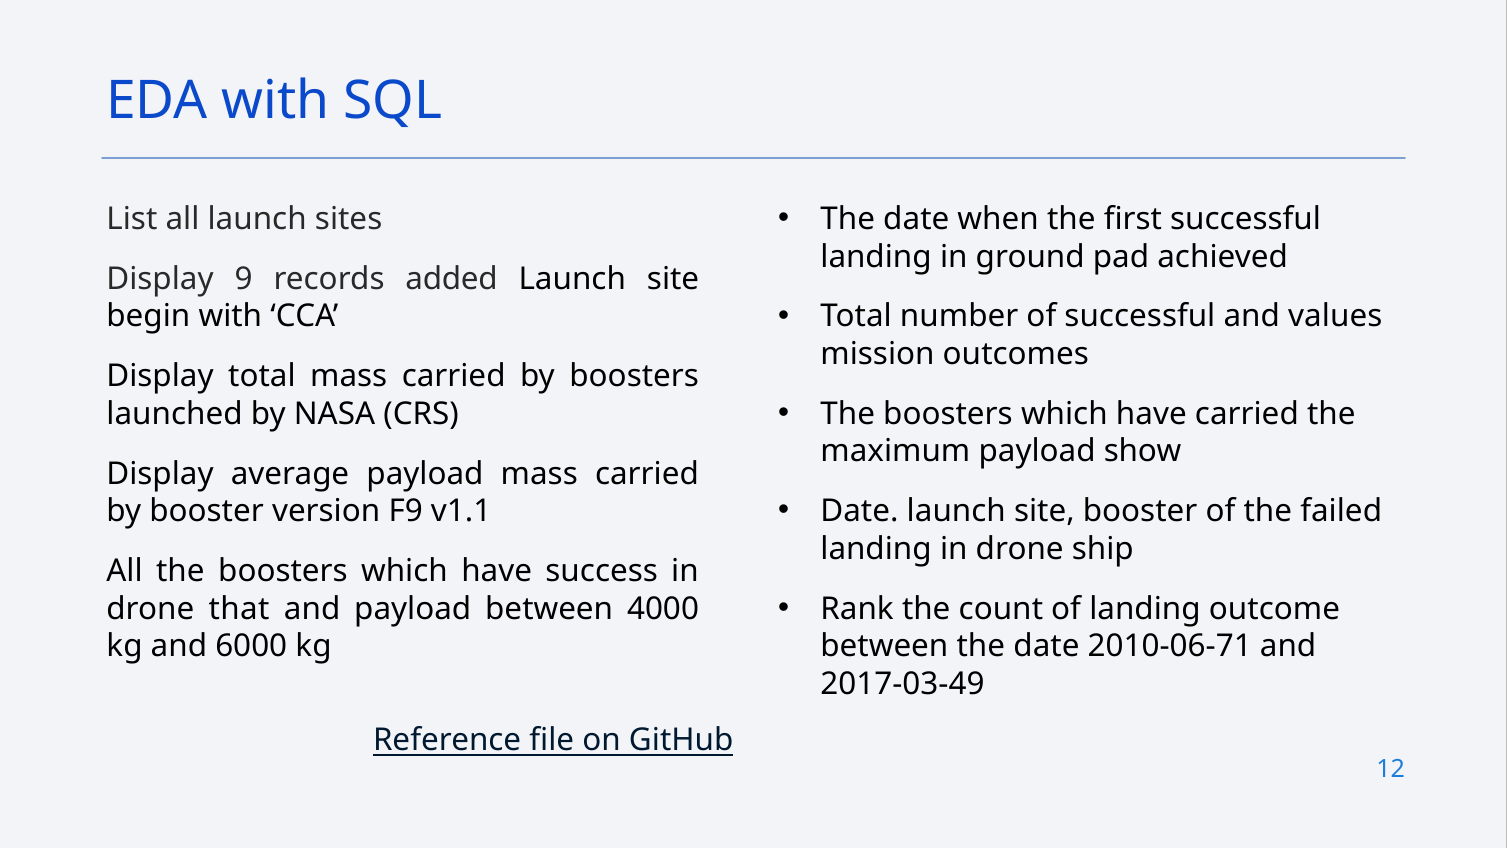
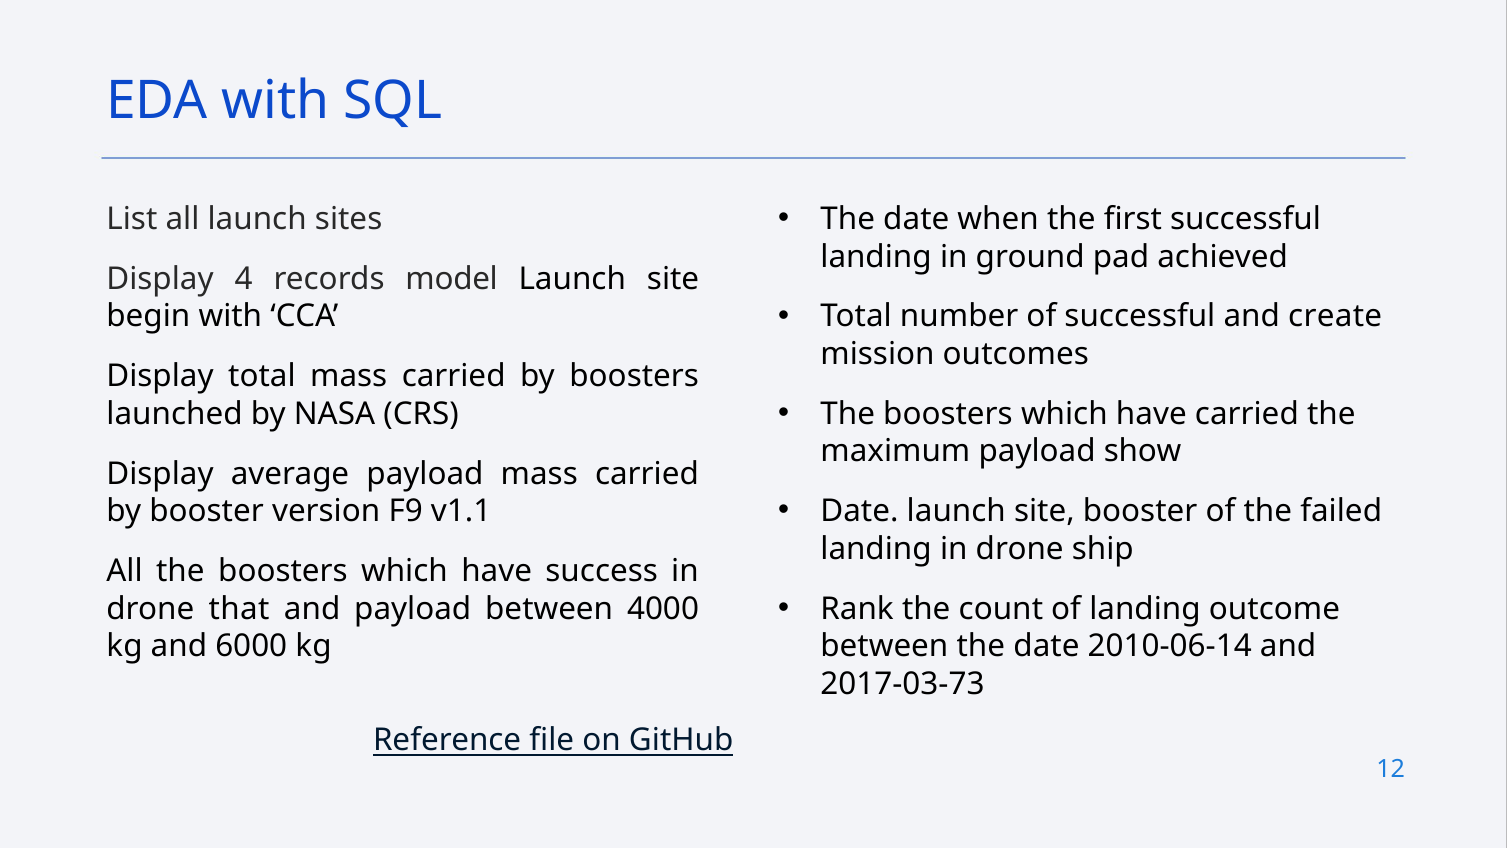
9: 9 -> 4 (244, 279)
added: added -> model (452, 279)
values: values -> create (1335, 316)
2010-06-71: 2010-06-71 -> 2010-06-14 (1170, 646)
2017-03-49: 2017-03-49 -> 2017-03-73 (902, 684)
